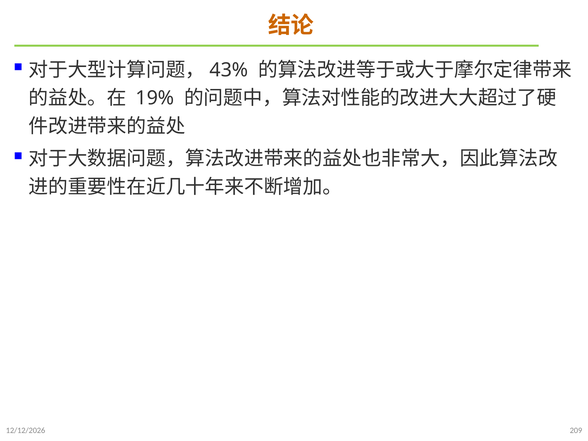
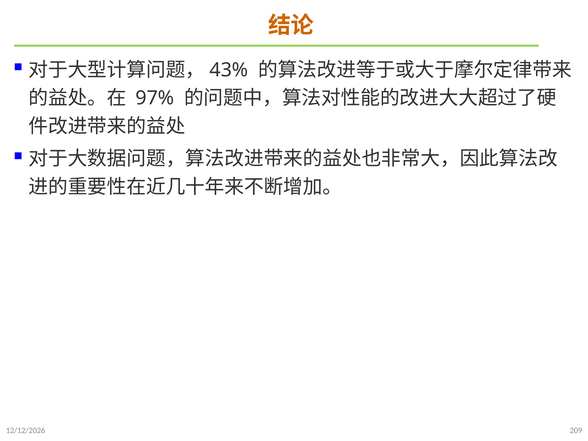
19%: 19% -> 97% (155, 98)
